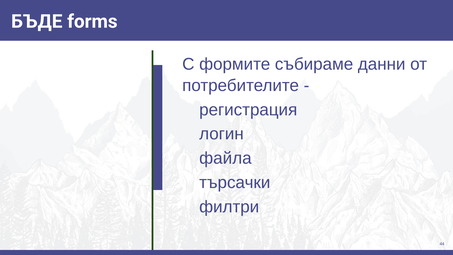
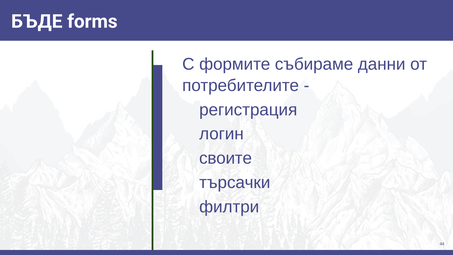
файла: файла -> своите (226, 158)
